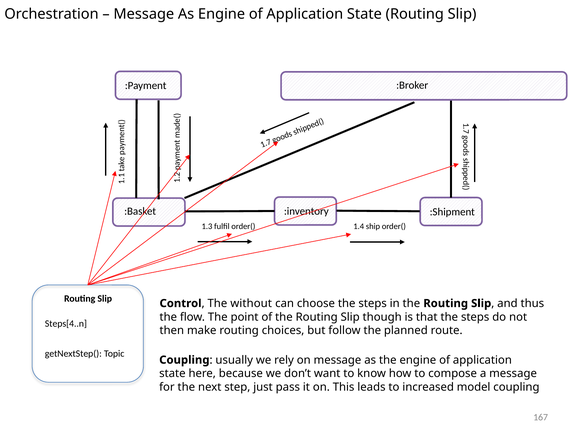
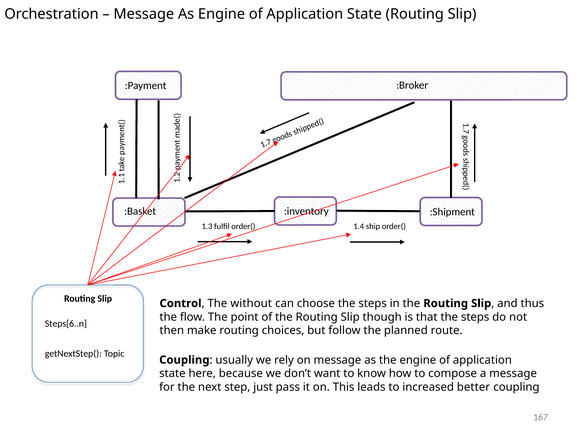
Steps[4..n: Steps[4..n -> Steps[6..n (66, 324)
model: model -> better (473, 387)
